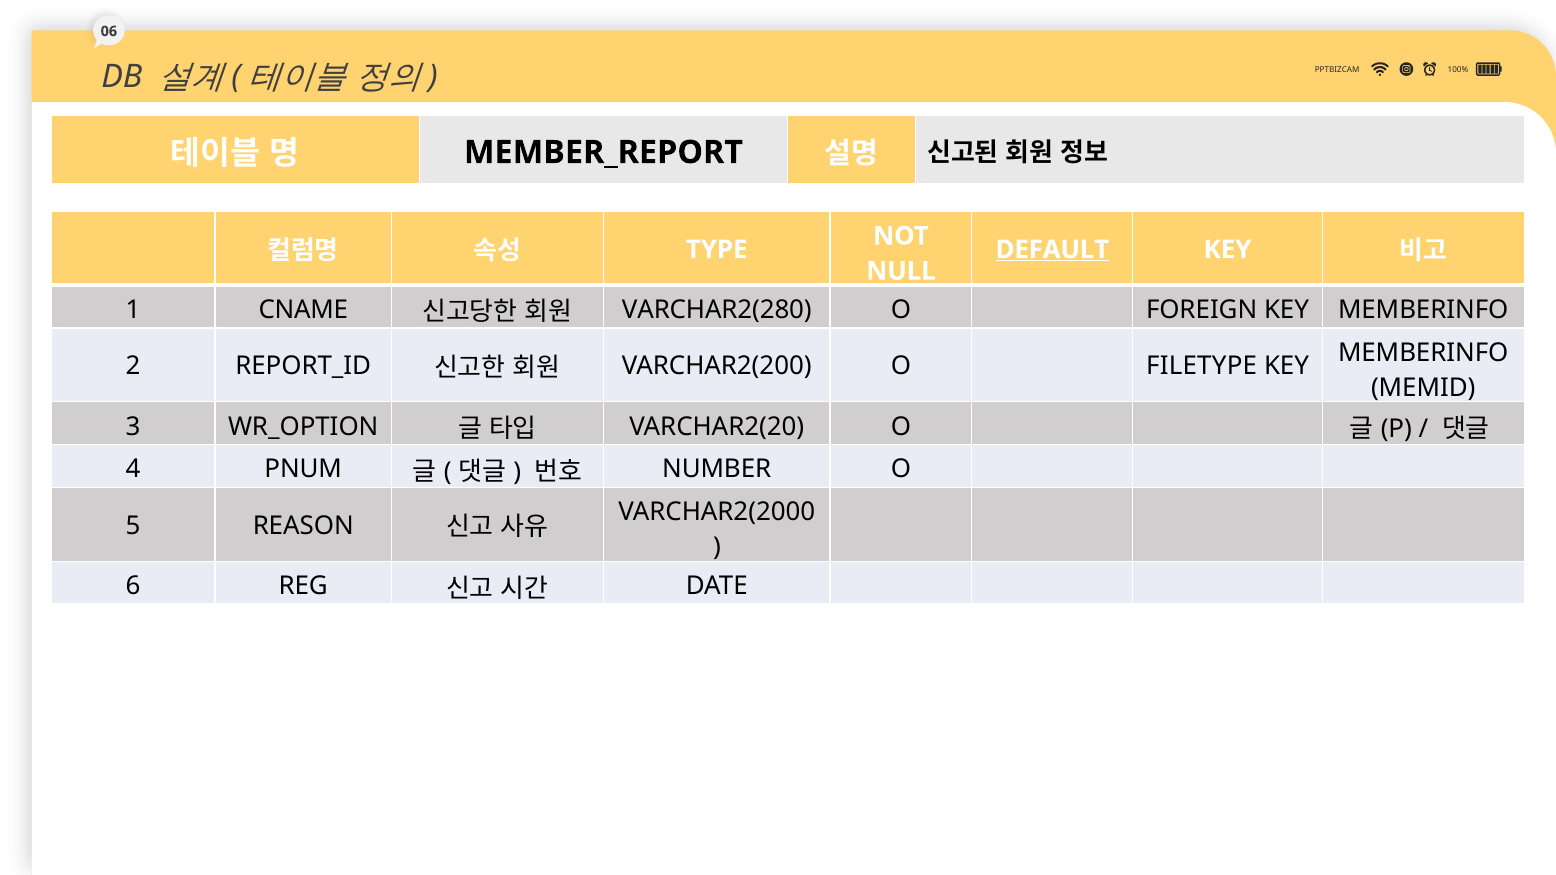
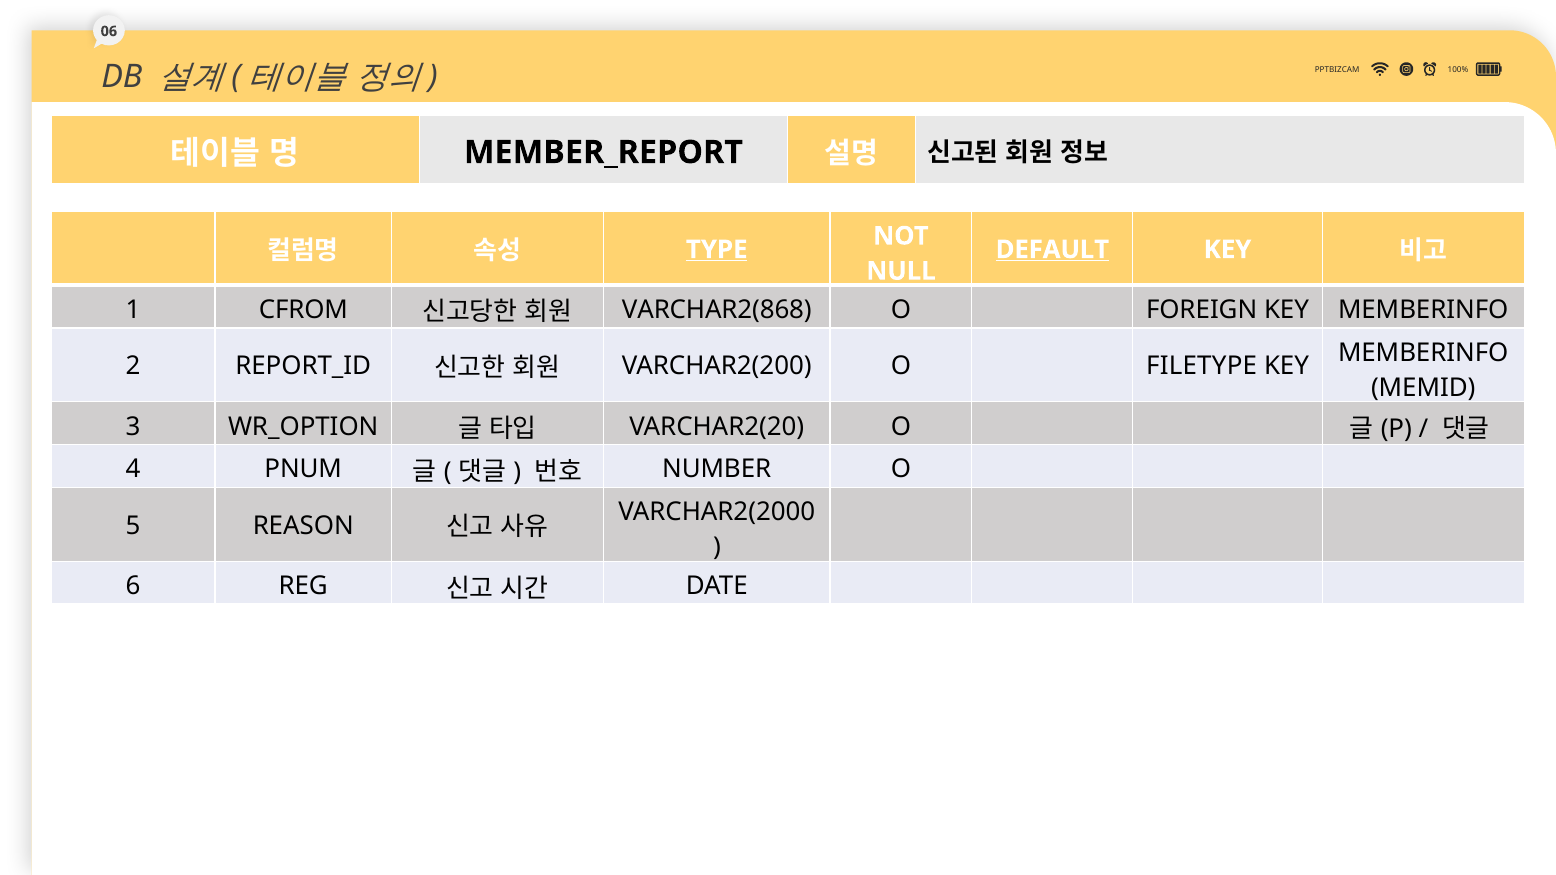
TYPE underline: none -> present (717, 250)
CNAME: CNAME -> CFROM (303, 310)
VARCHAR2(280: VARCHAR2(280 -> VARCHAR2(868 (717, 310)
